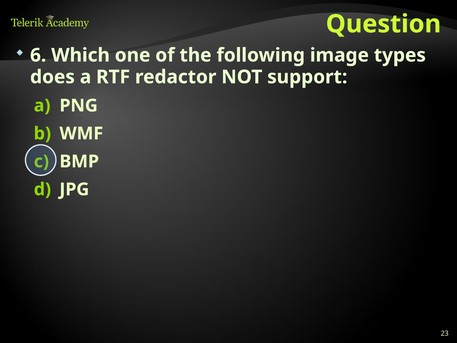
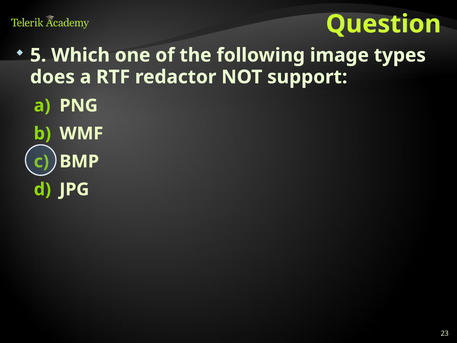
6: 6 -> 5 (38, 55)
